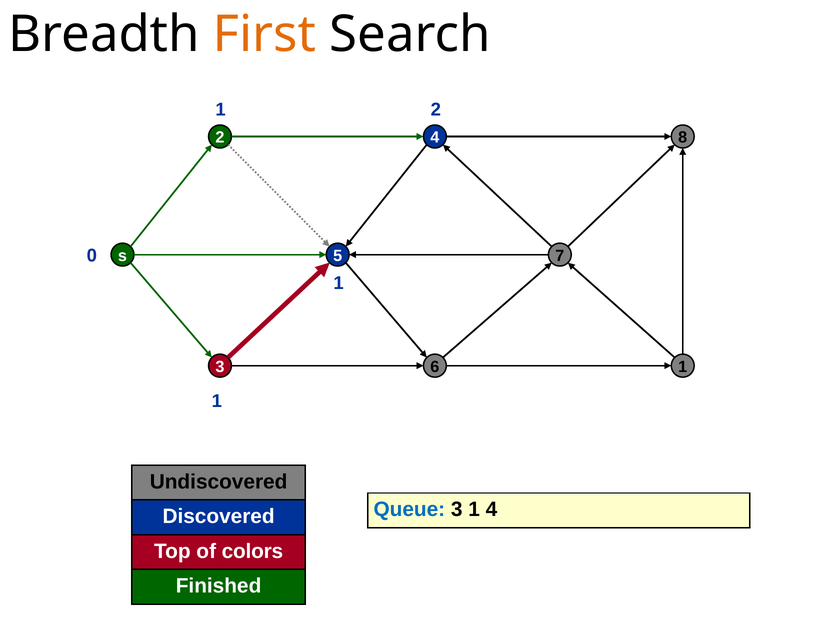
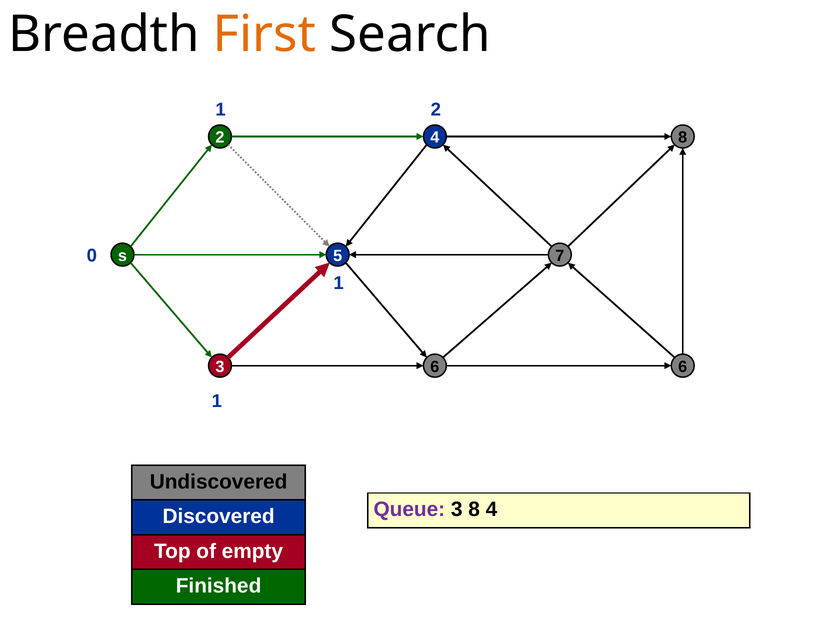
6 1: 1 -> 6 (683, 367)
Queue colour: blue -> purple (409, 509)
3 1: 1 -> 8 (474, 509)
colors: colors -> empty (252, 551)
